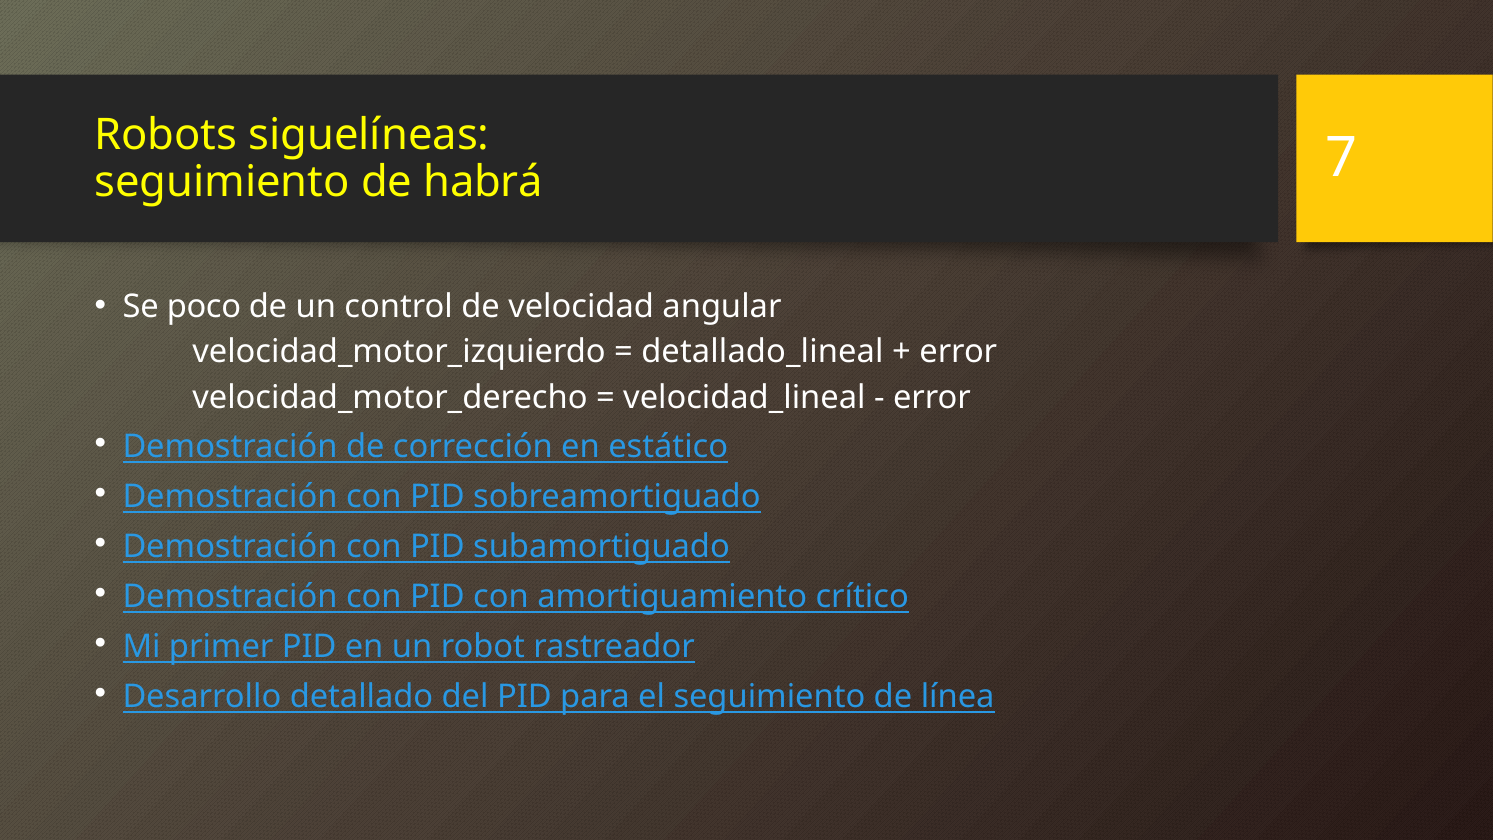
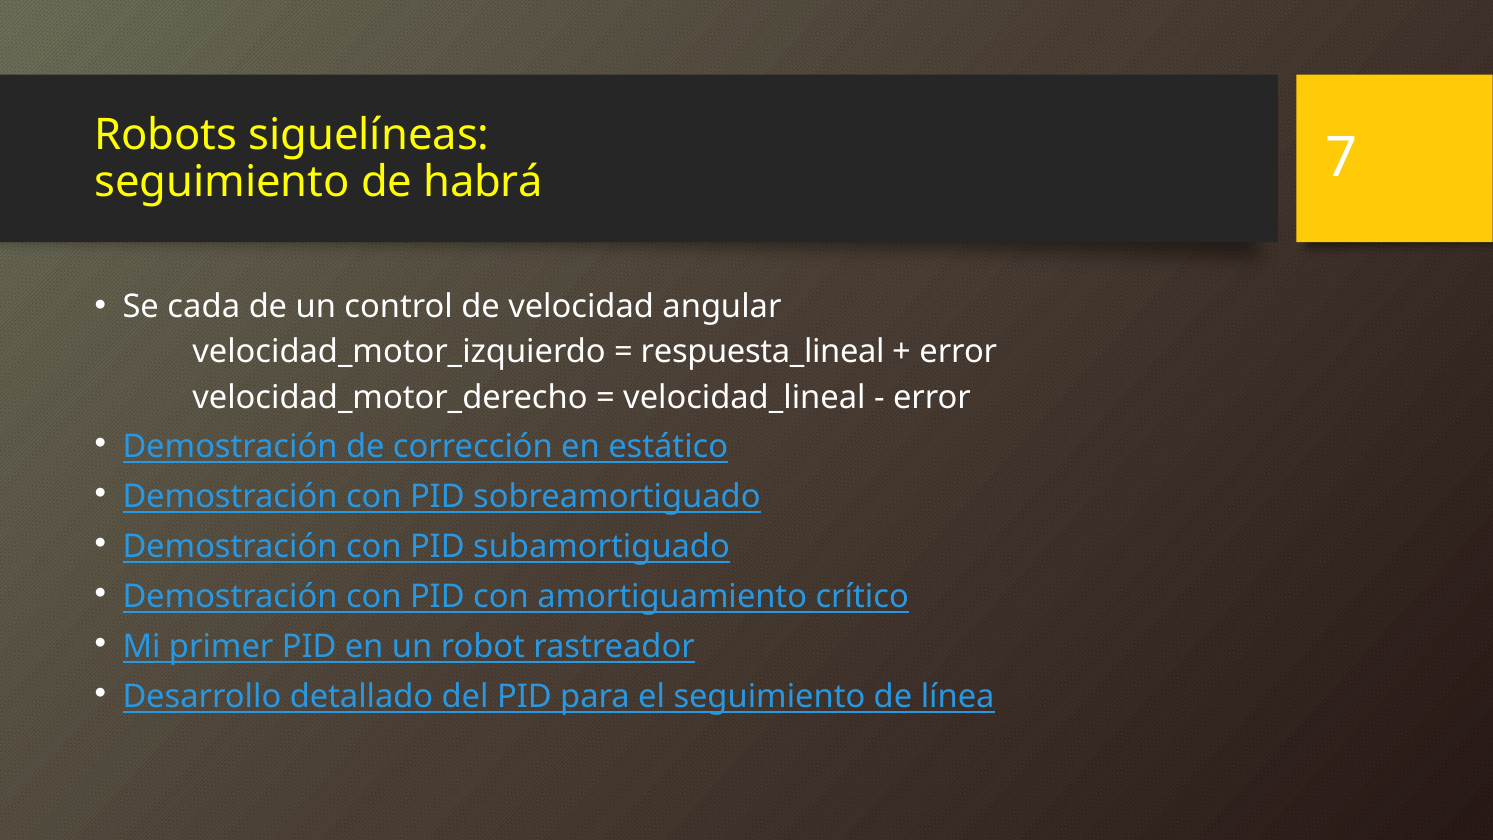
poco: poco -> cada (204, 306)
detallado_lineal: detallado_lineal -> respuesta_lineal (763, 352)
